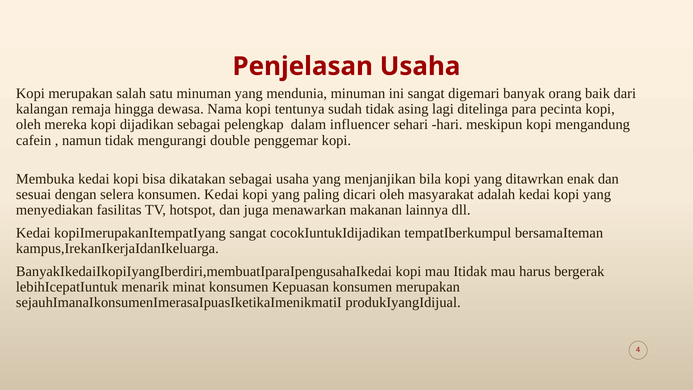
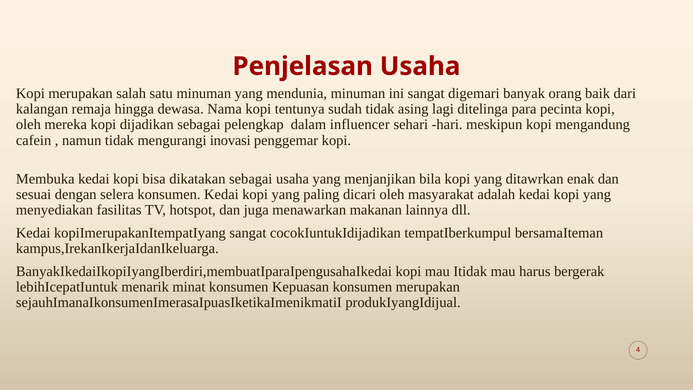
double: double -> inovasi (230, 140)
